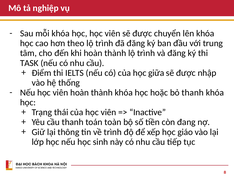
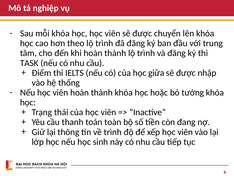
bỏ thanh: thanh -> tưởng (193, 92)
xếp học giáo: giáo -> viên (185, 132)
